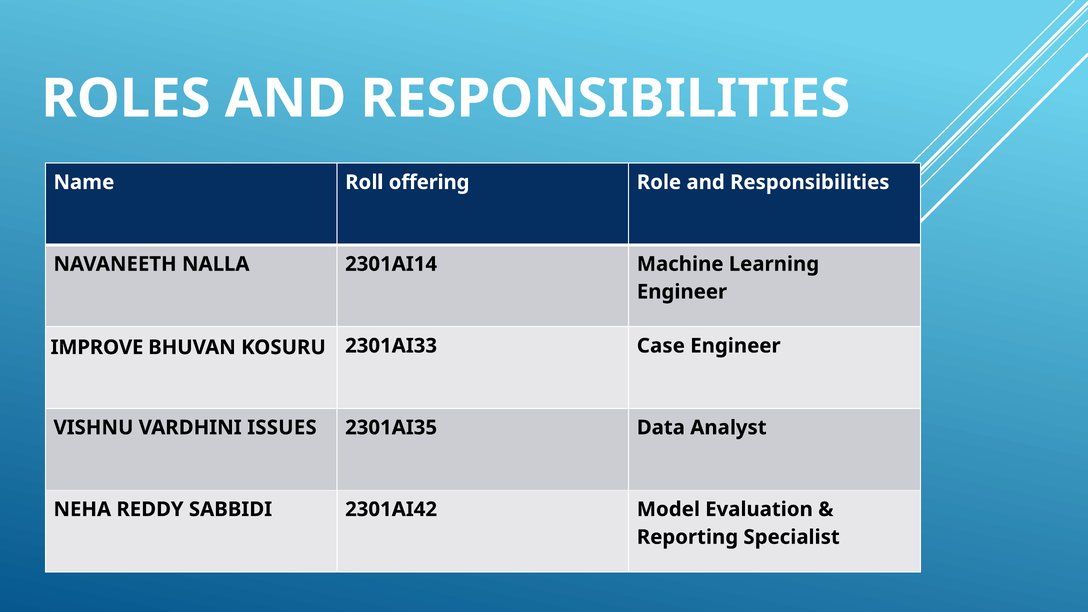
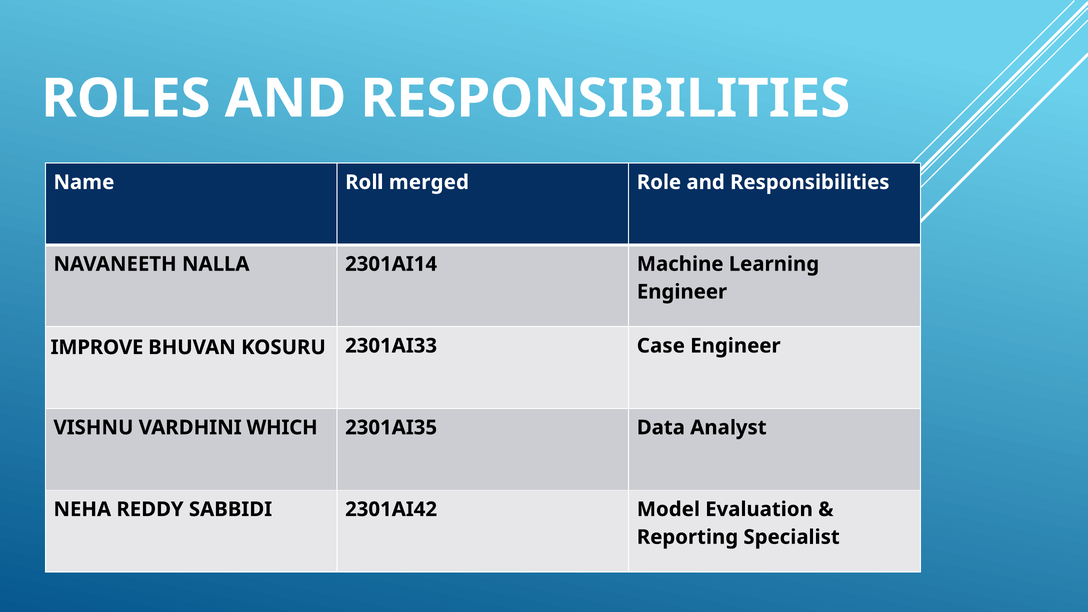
offering: offering -> merged (429, 182)
ISSUES: ISSUES -> WHICH (282, 428)
